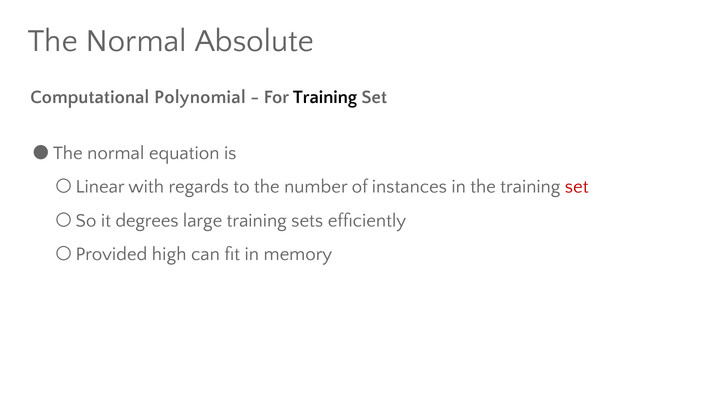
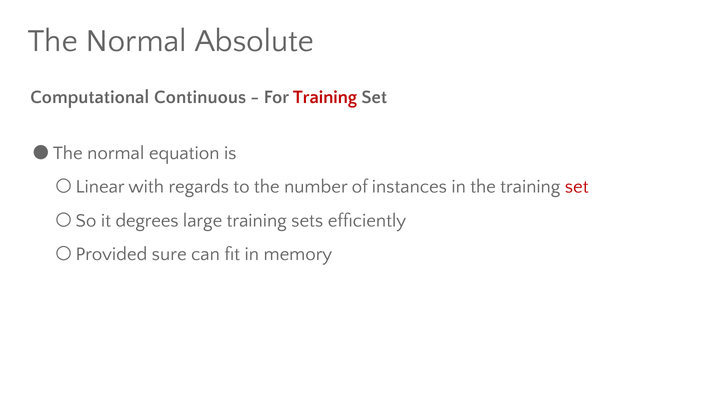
Polynomial: Polynomial -> Continuous (200, 97)
Training colour: black -> red (325, 97)
high: high -> sure (169, 254)
